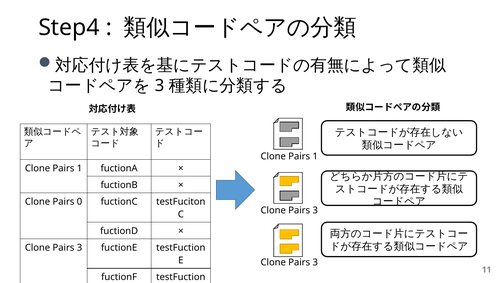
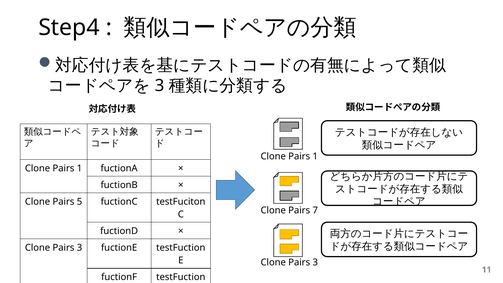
0: 0 -> 5 (80, 202)
3: 3 -> 7 (315, 210)
